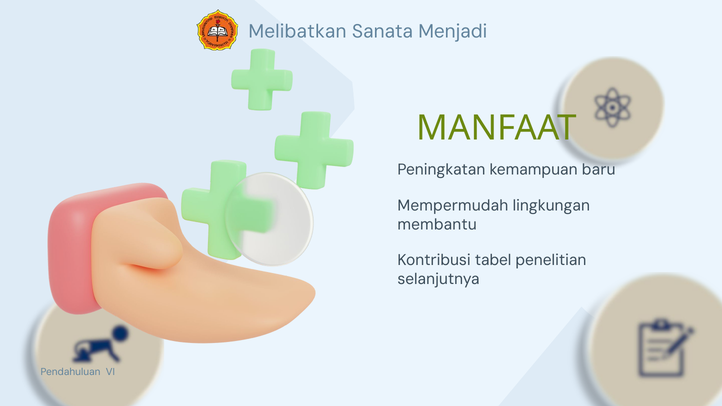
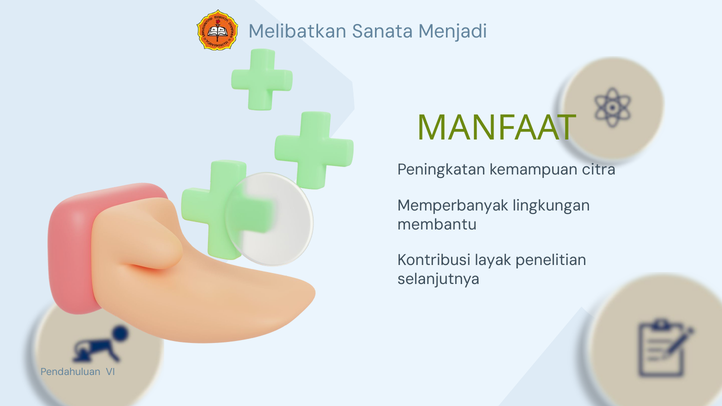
baru: baru -> citra (599, 170)
Mempermudah: Mempermudah -> Memperbanyak (453, 206)
tabel: tabel -> layak (493, 260)
